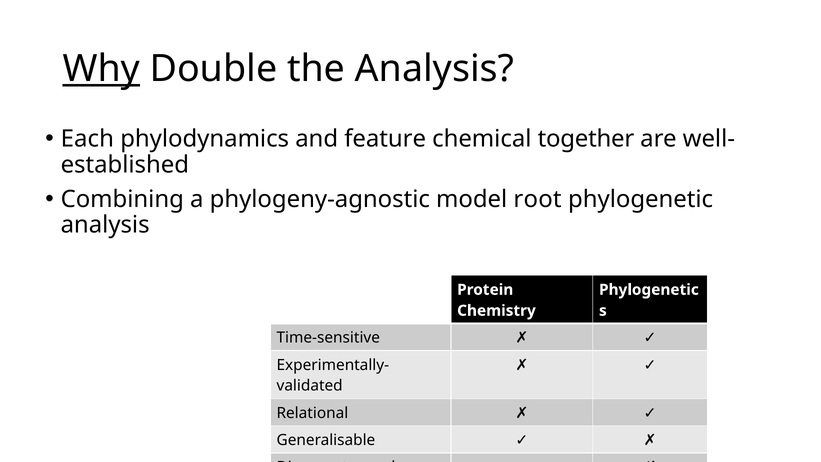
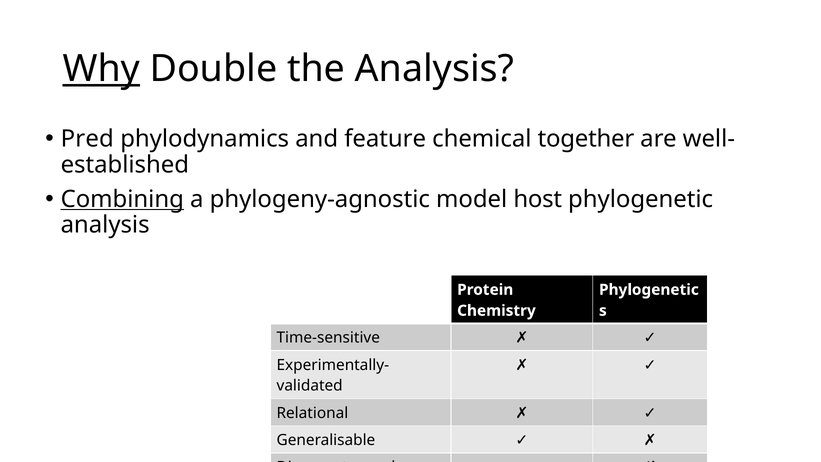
Each: Each -> Pred (87, 139)
Combining underline: none -> present (122, 199)
root: root -> host (538, 199)
